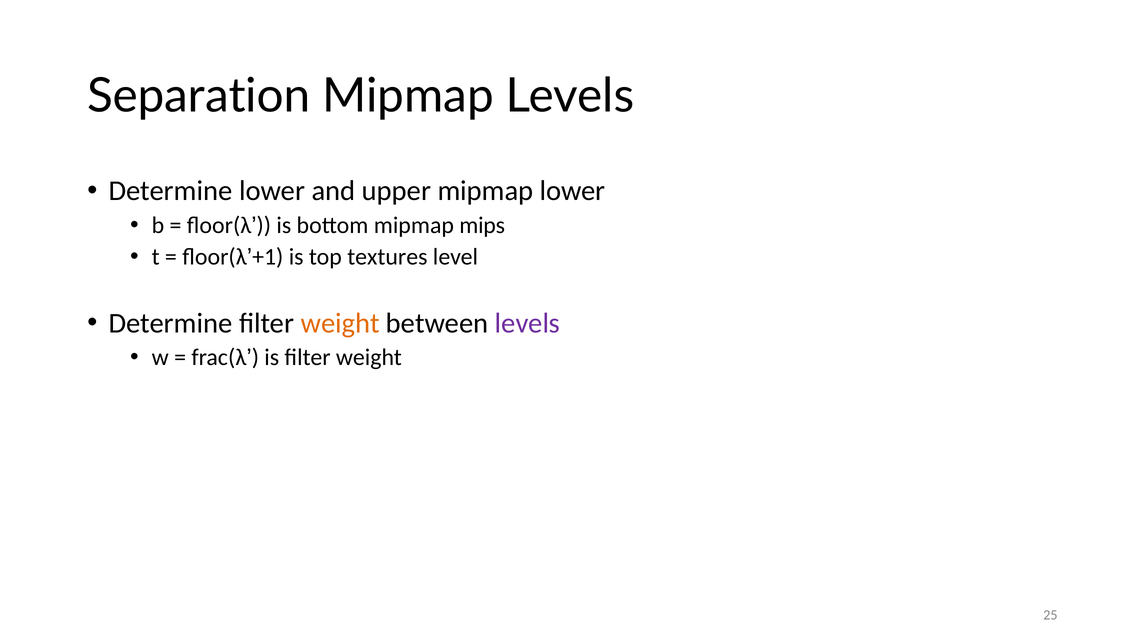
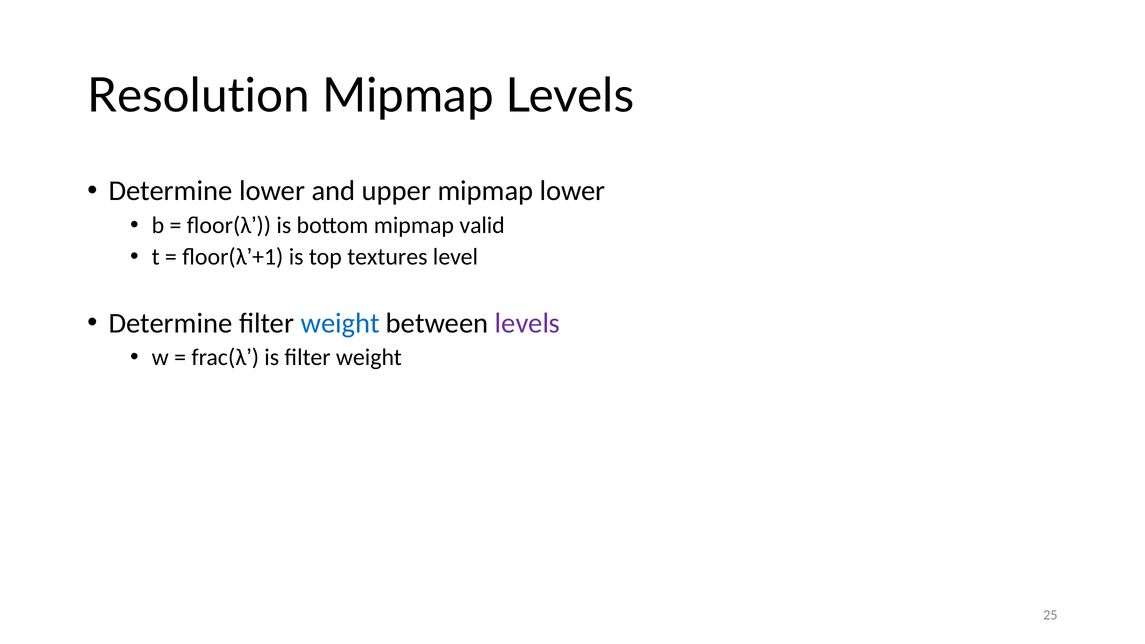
Separation: Separation -> Resolution (199, 96)
mips: mips -> valid (482, 225)
weight colour: orange -> blue (340, 323)
